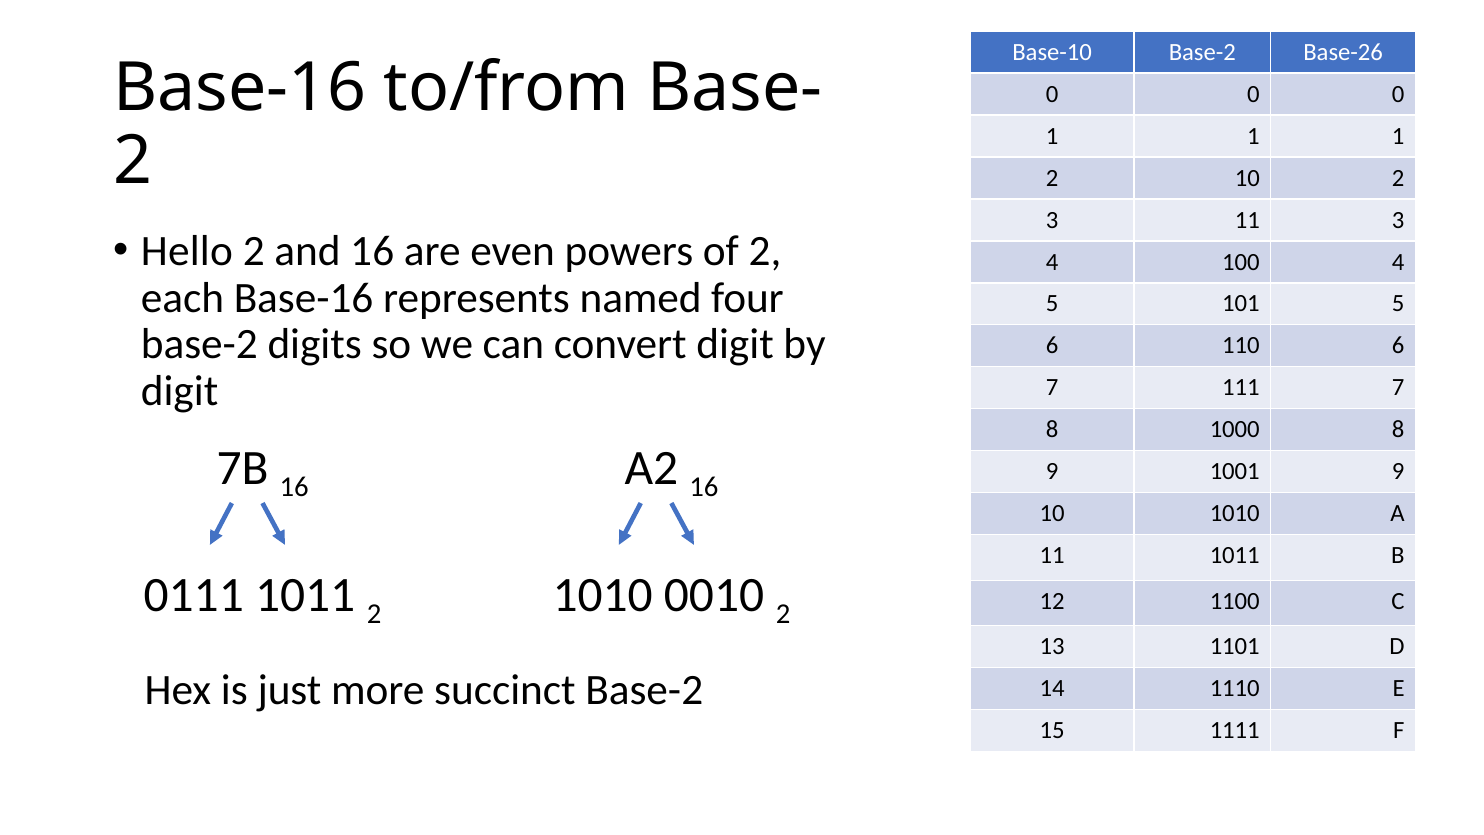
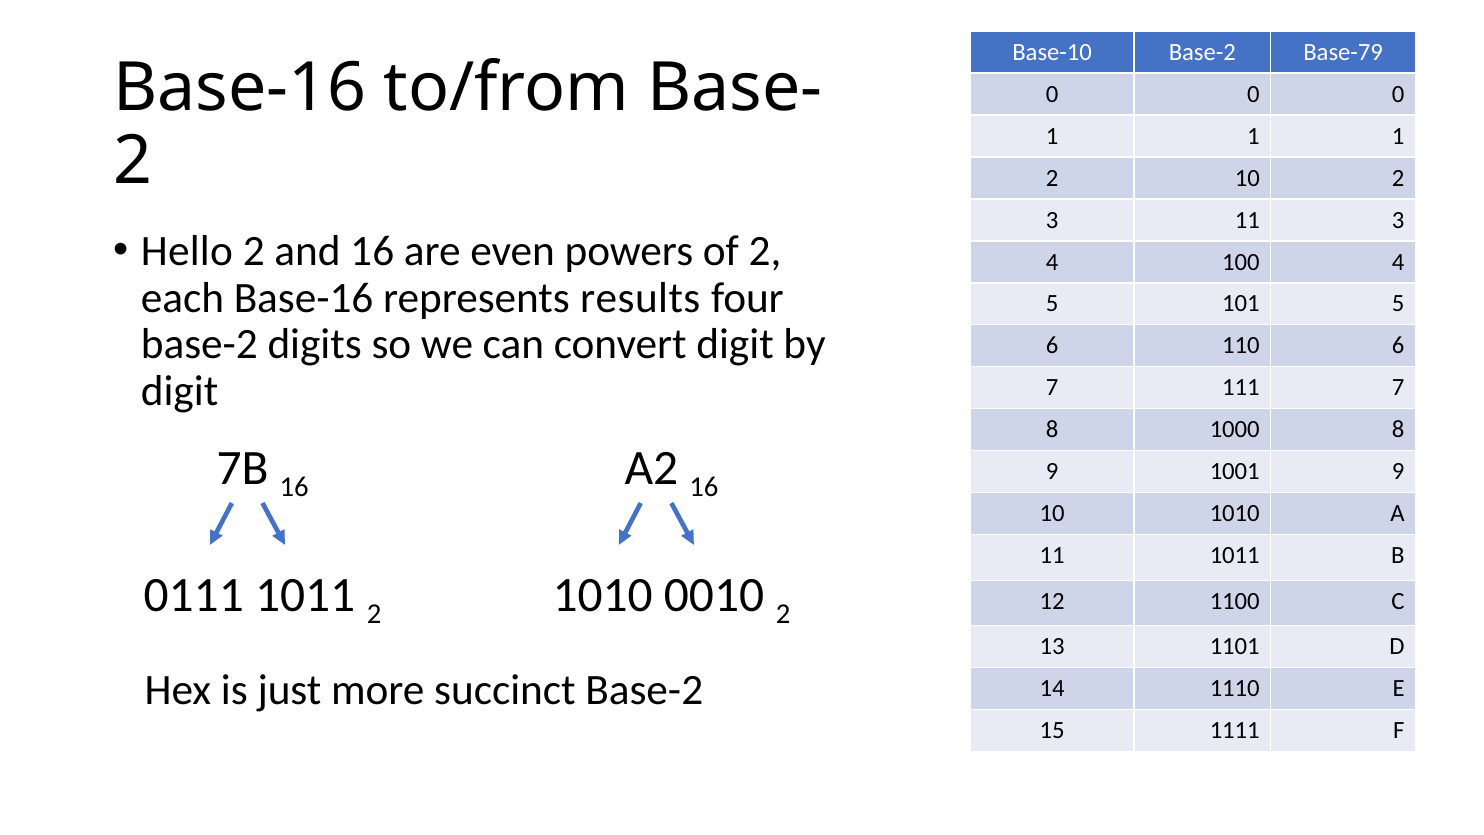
Base-26: Base-26 -> Base-79 (1343, 52)
named: named -> results (640, 298)
